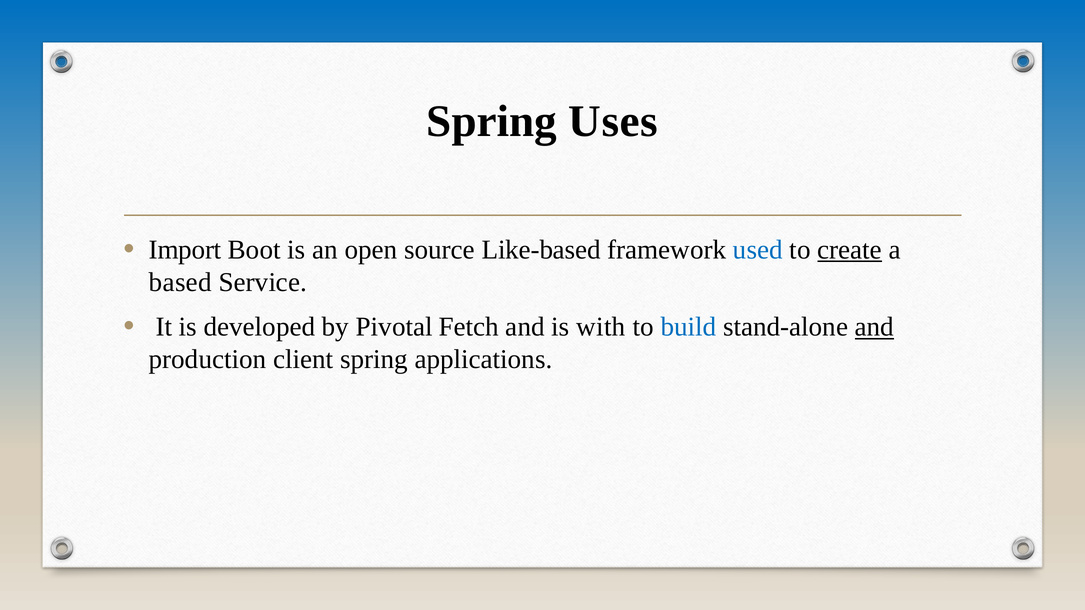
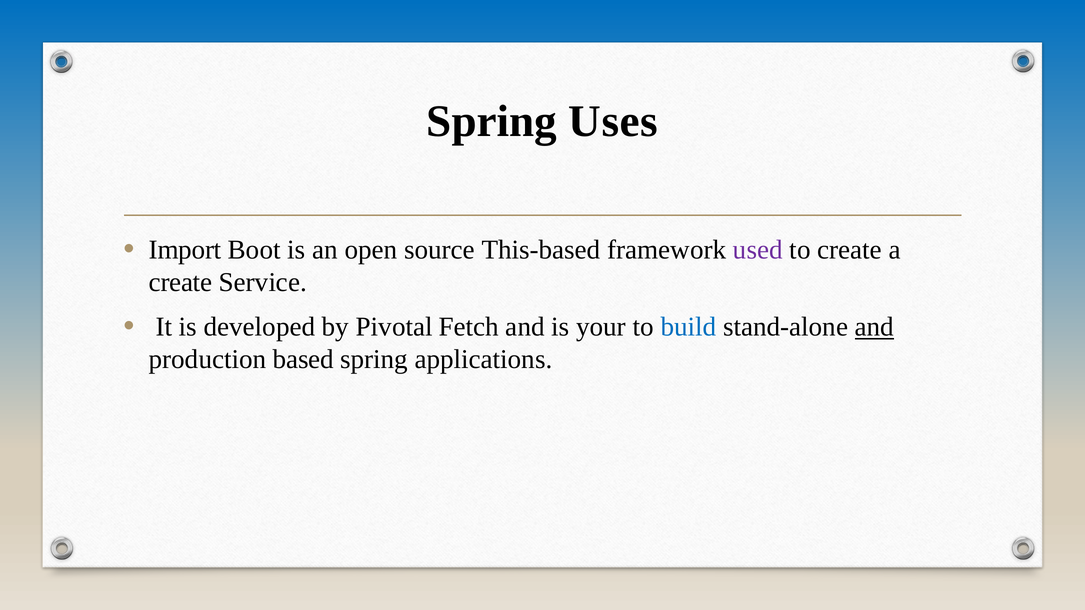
Like-based: Like-based -> This-based (541, 250)
used colour: blue -> purple (758, 250)
create underline: present -> none (850, 250)
based: based -> create (181, 282)
with: with -> your (601, 327)
client: client -> based (303, 360)
